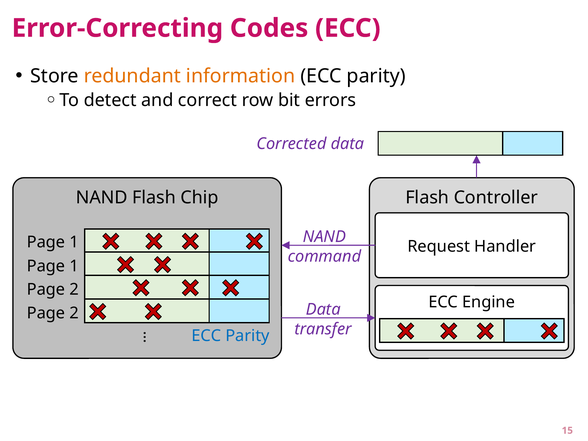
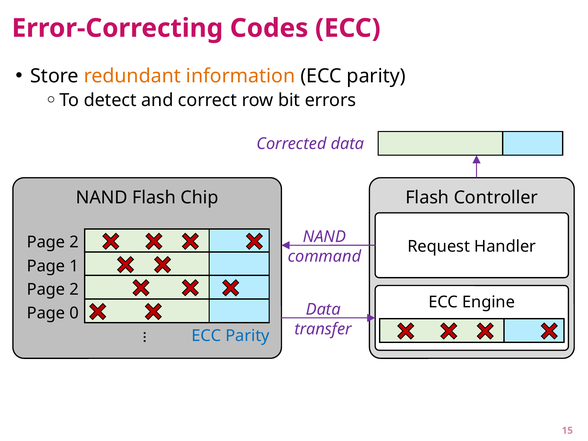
1: 1 -> 2 (74, 242)
2: 2 -> 0 (74, 313)
